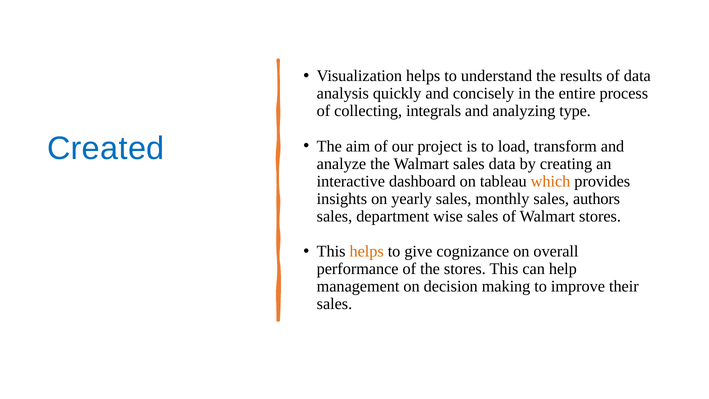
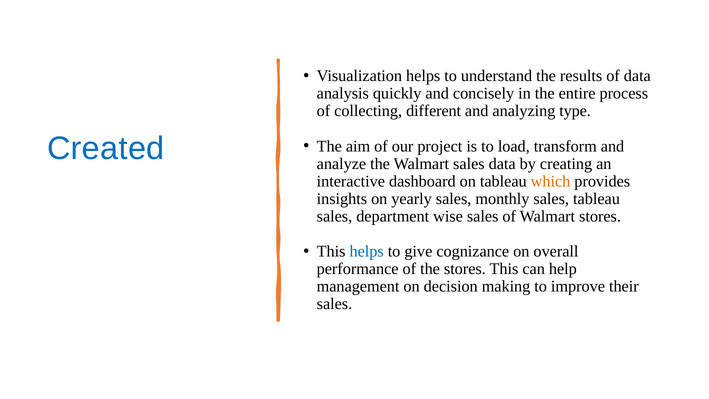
integrals: integrals -> different (434, 111)
sales authors: authors -> tableau (596, 199)
helps colour: orange -> blue (367, 251)
